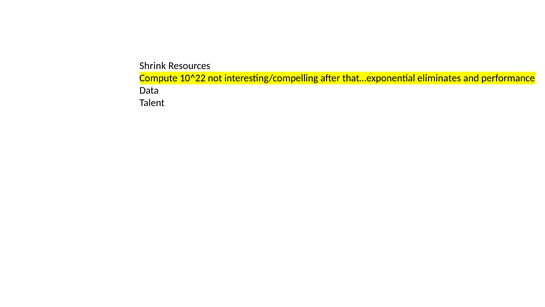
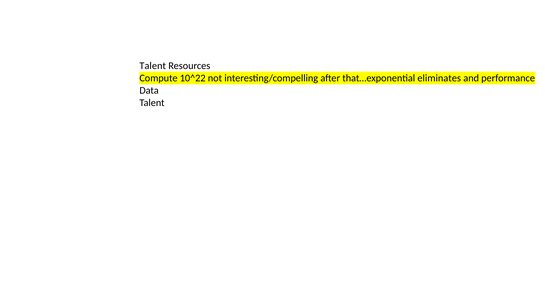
Shrink: Shrink -> Talent (153, 66)
